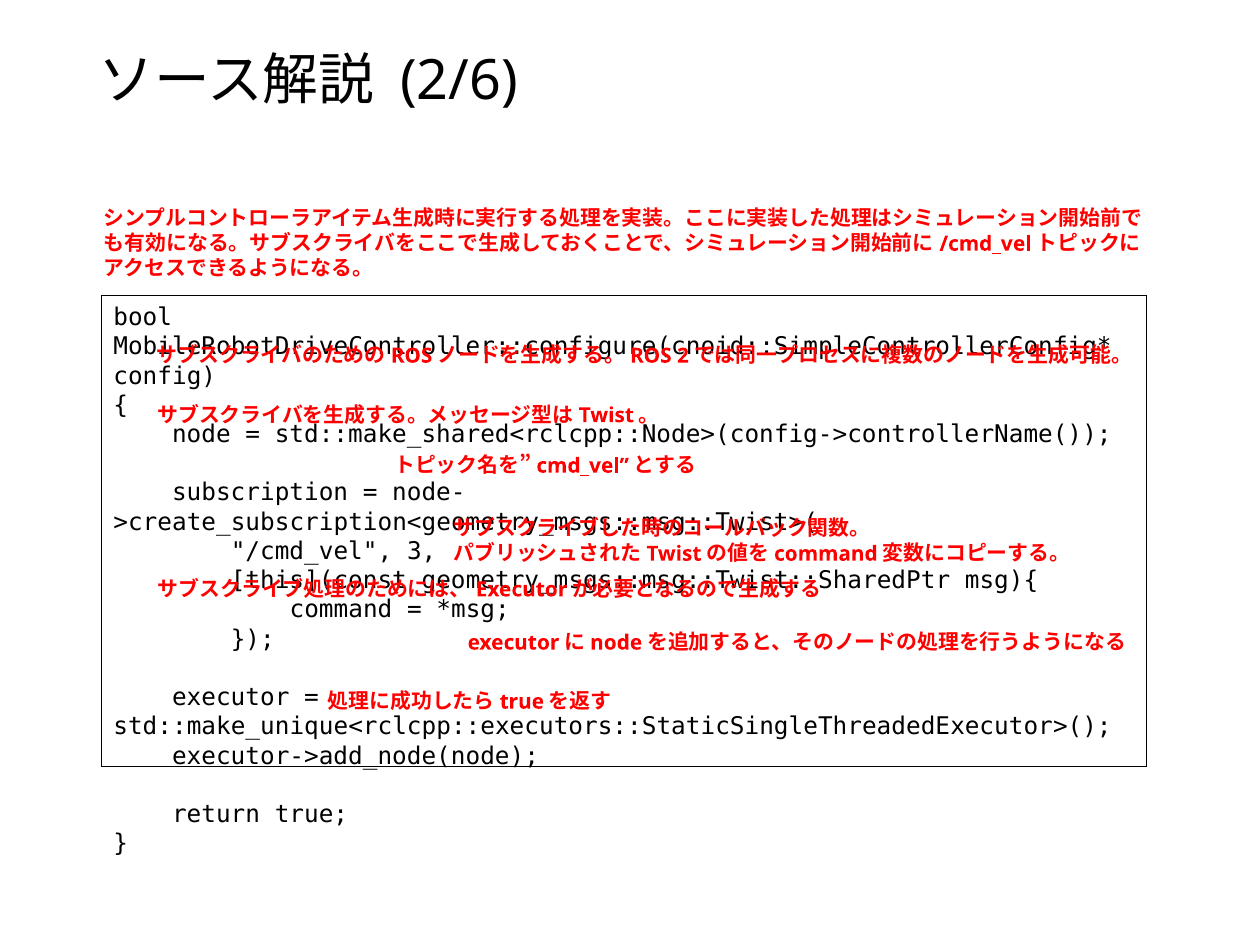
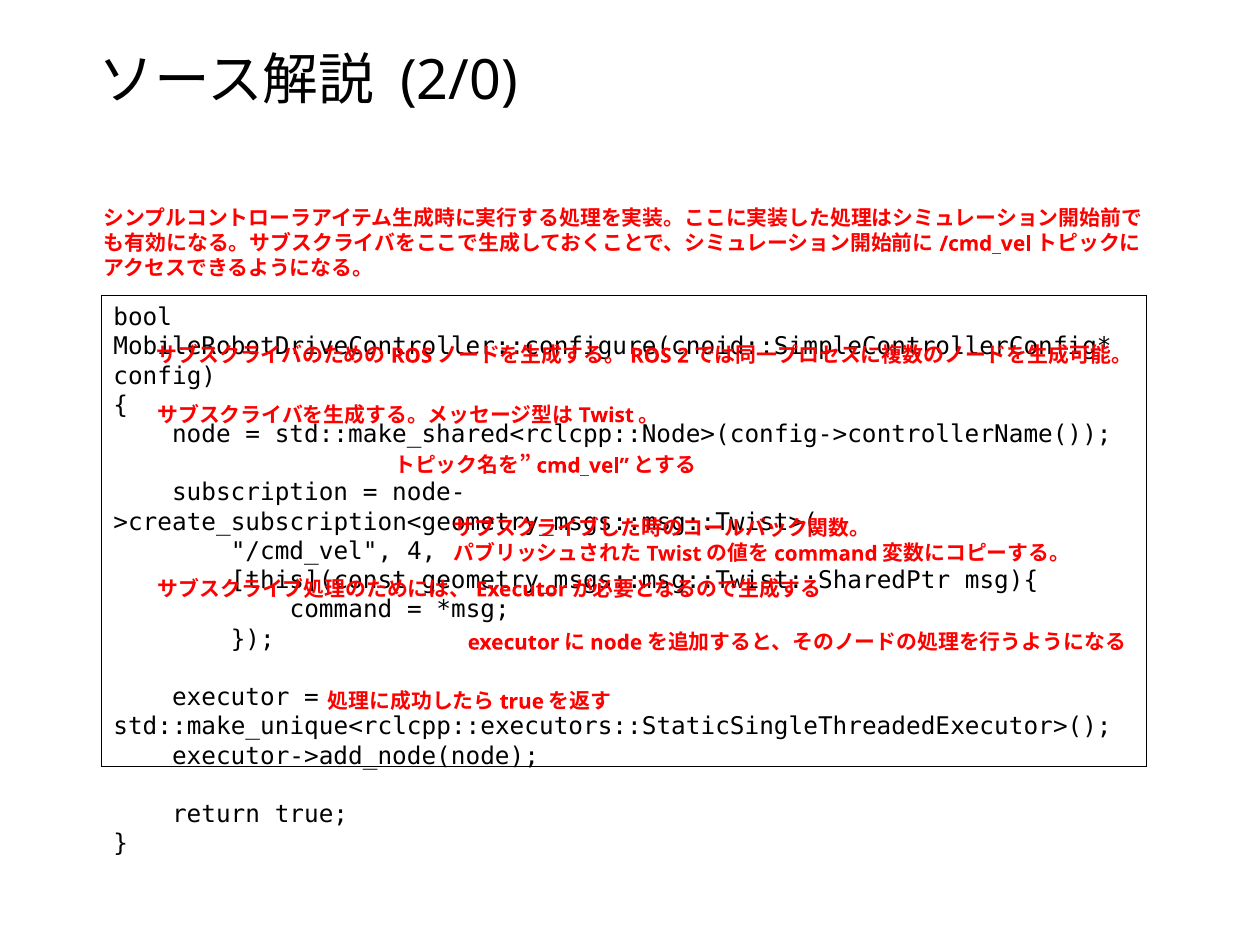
2/6: 2/6 -> 2/0 (459, 81)
3: 3 -> 4 (422, 551)
